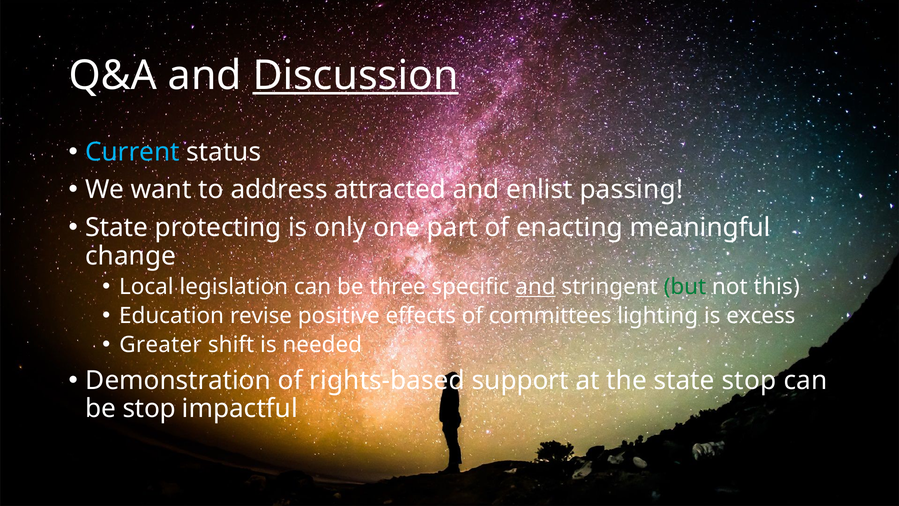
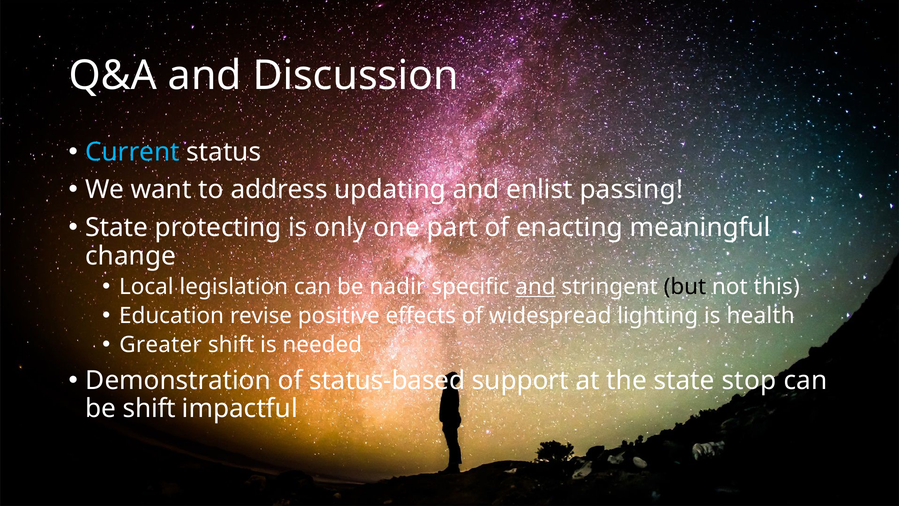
Discussion underline: present -> none (356, 76)
attracted: attracted -> updating (390, 190)
three: three -> nadir (397, 287)
but colour: green -> black (685, 287)
committees: committees -> widespread (550, 316)
excess: excess -> health (761, 316)
rights-based: rights-based -> status-based (387, 380)
be stop: stop -> shift (149, 409)
